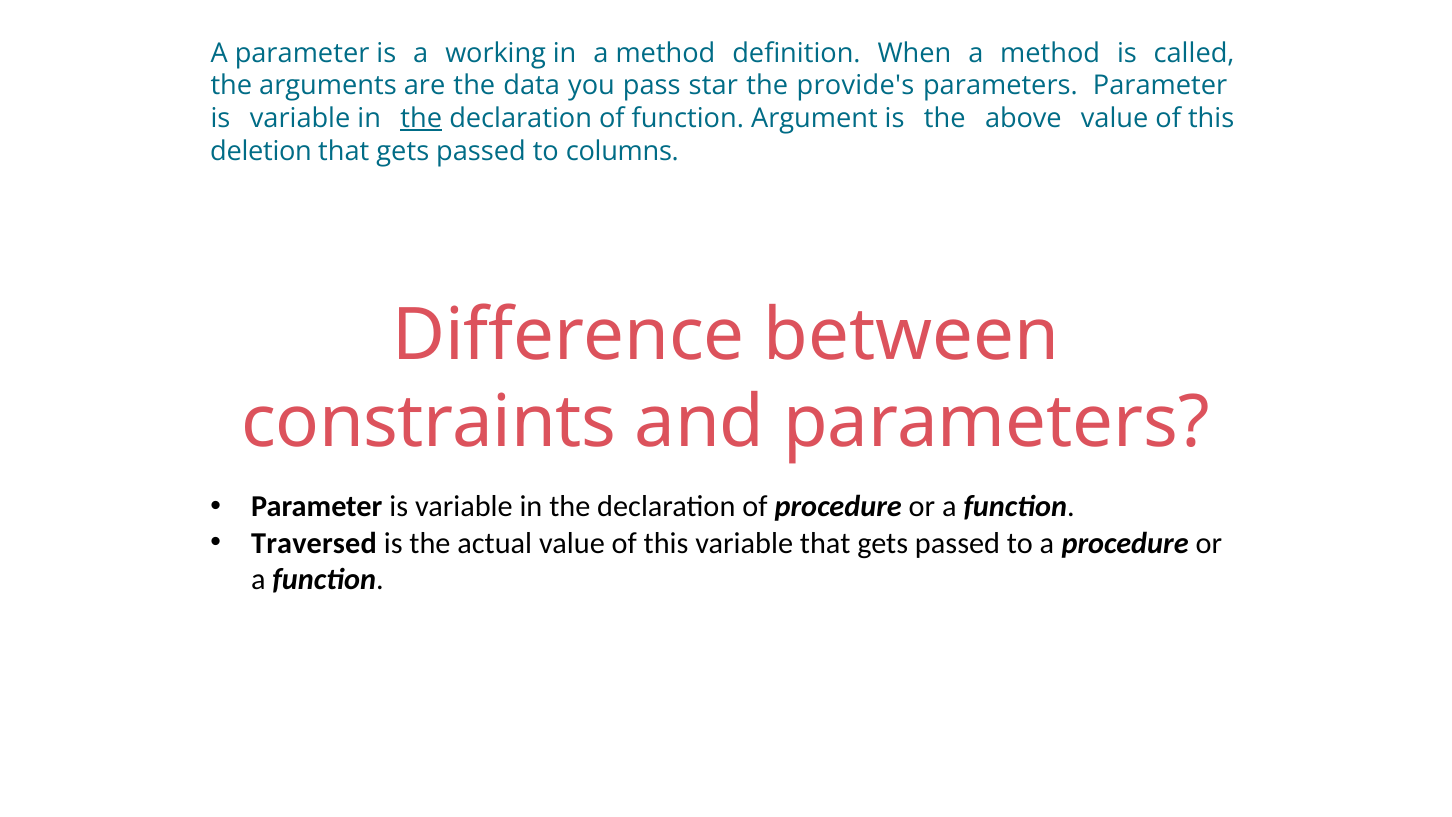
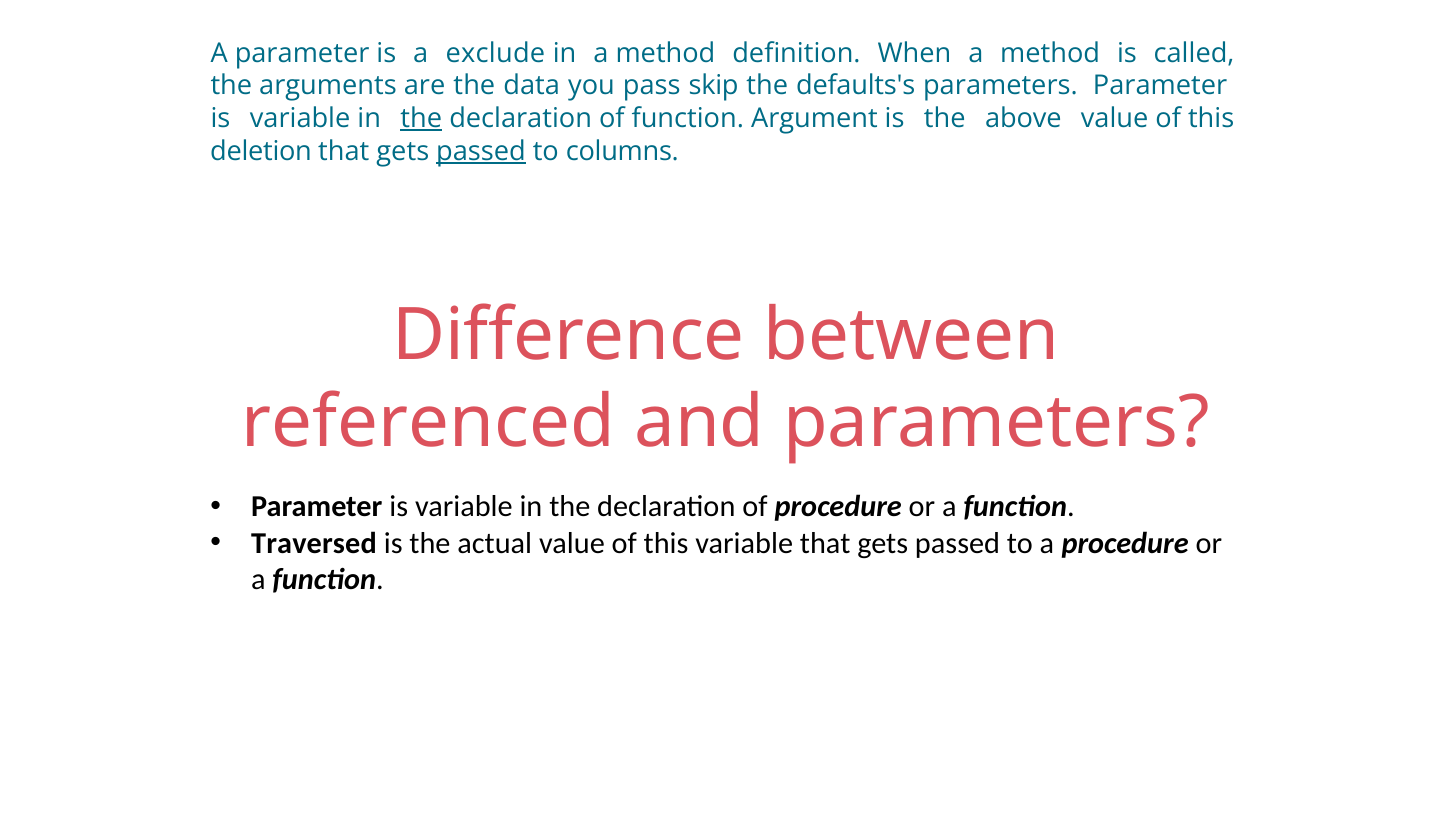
working: working -> exclude (495, 53)
star: star -> skip (714, 86)
provide's: provide's -> defaults's (856, 86)
passed underline: none -> present (481, 151)
constraints: constraints -> referenced (428, 423)
